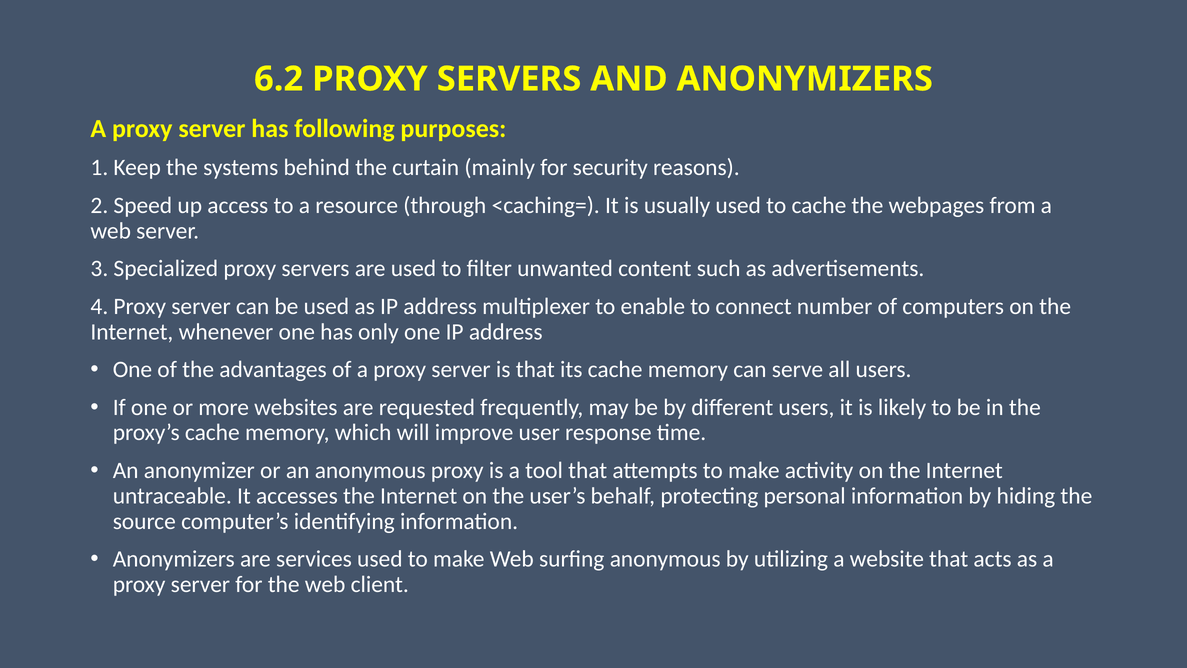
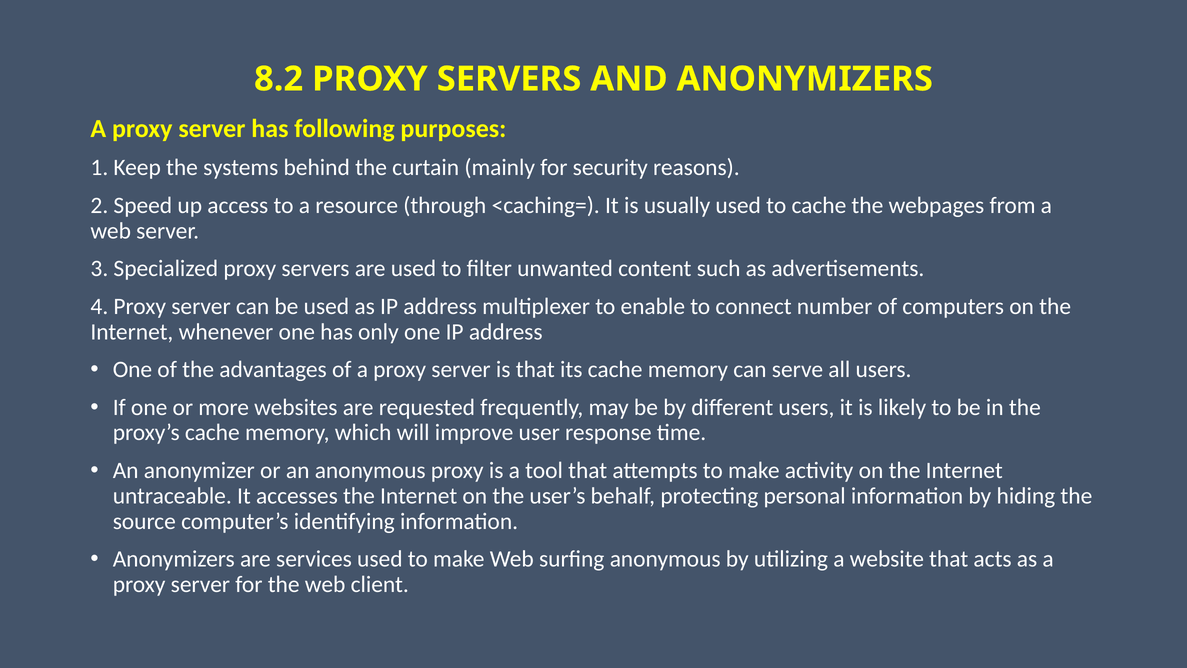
6.2: 6.2 -> 8.2 (279, 79)
